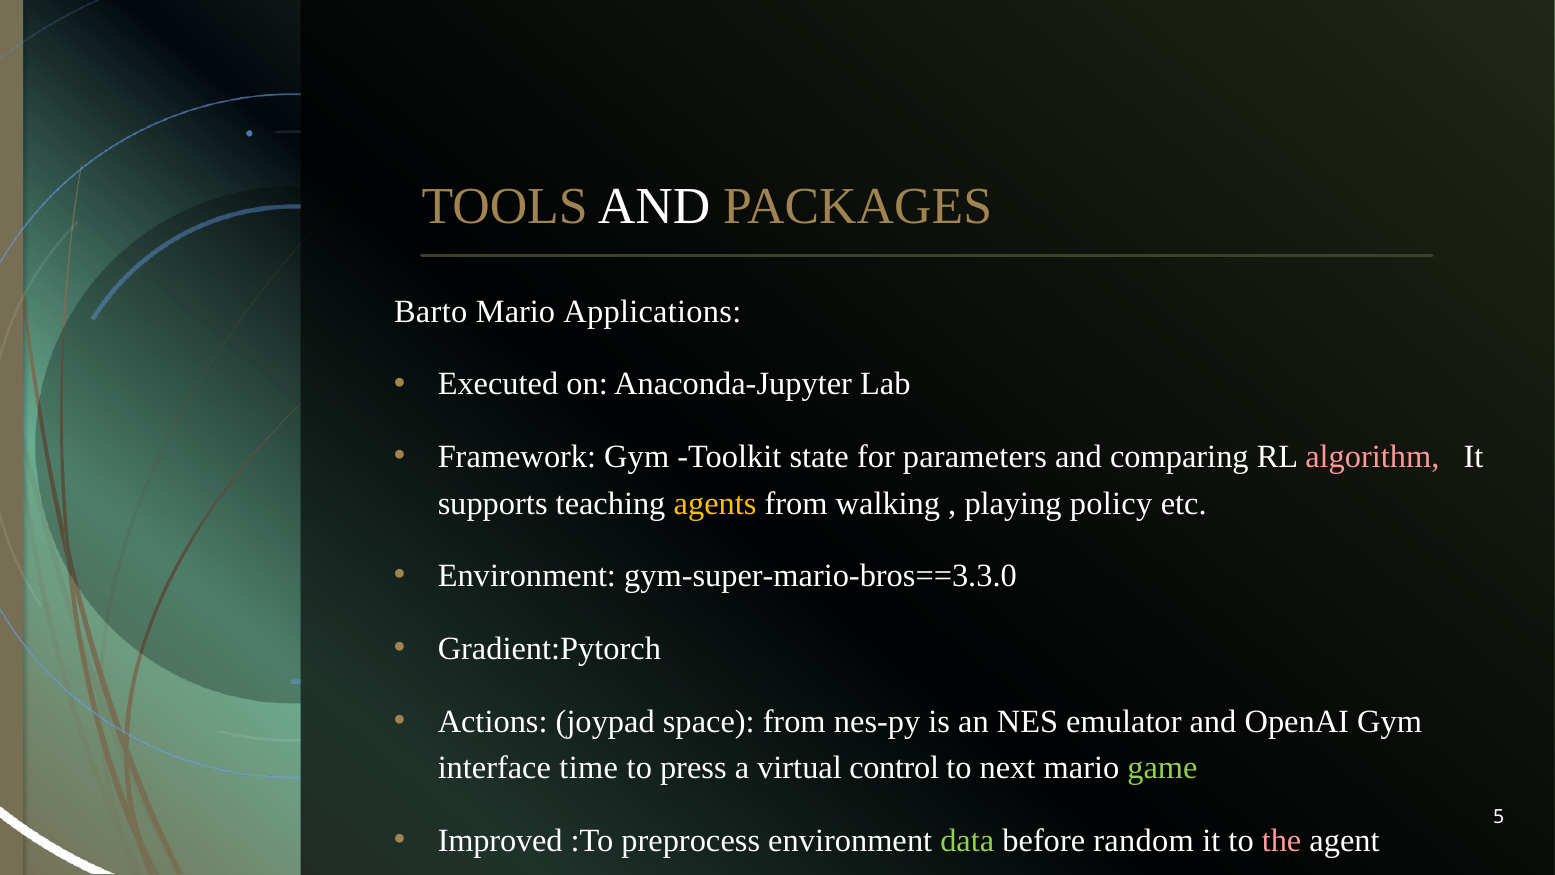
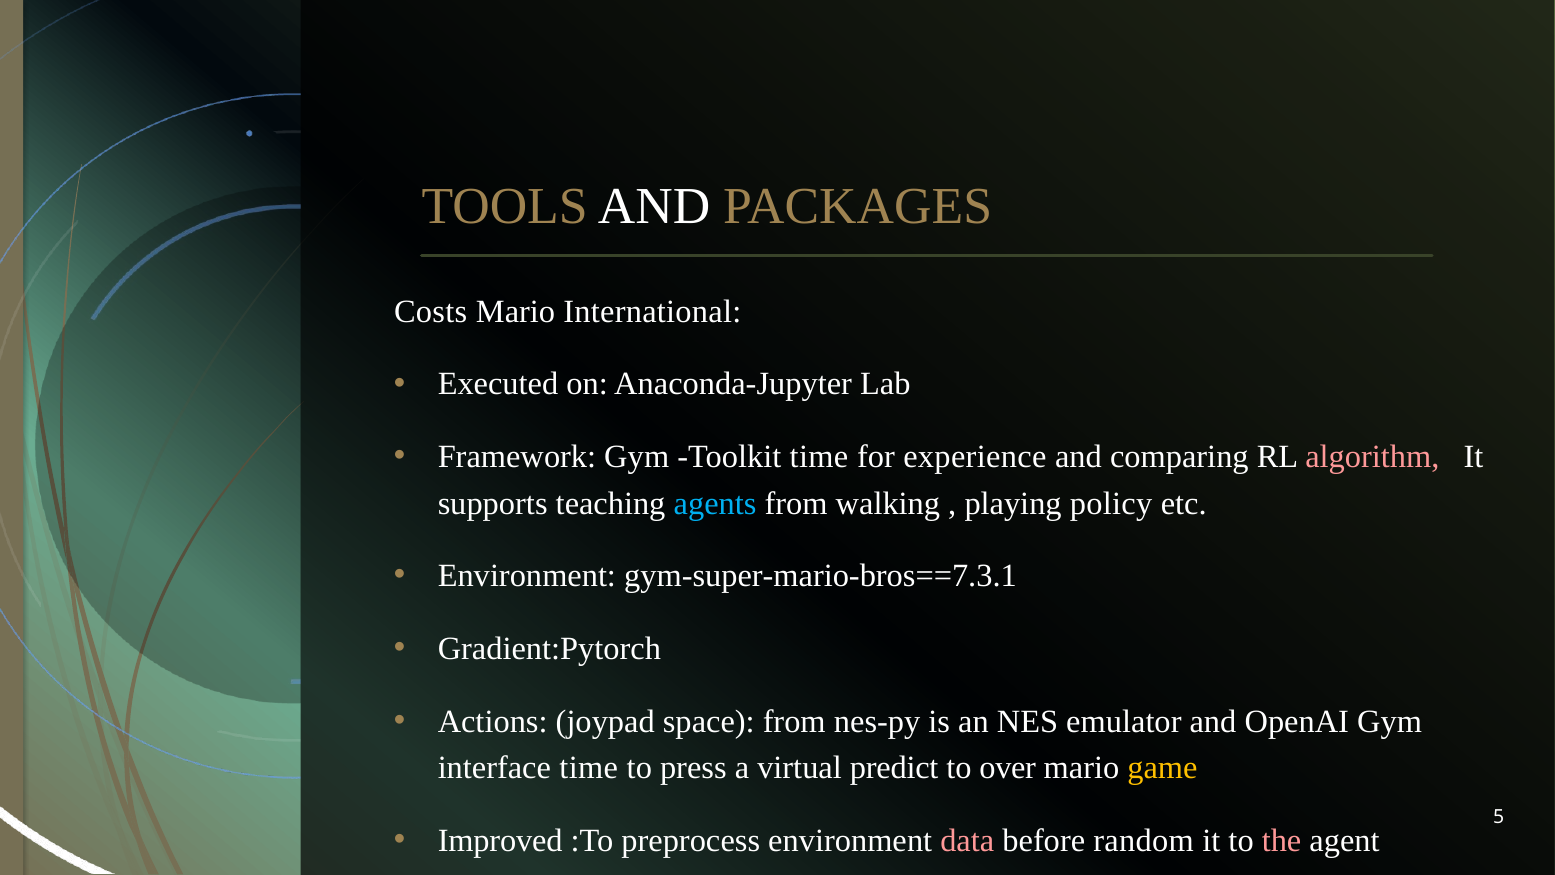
Barto: Barto -> Costs (431, 311)
Applications: Applications -> International (652, 311)
Toolkit state: state -> time (819, 457)
parameters: parameters -> experience (975, 457)
agents colour: yellow -> light blue (715, 503)
gym-super-mario-bros==3.3.0: gym-super-mario-bros==3.3.0 -> gym-super-mario-bros==7.3.1 (821, 576)
control: control -> predict (894, 768)
next: next -> over (1008, 768)
game colour: light green -> yellow (1162, 768)
data colour: light green -> pink (967, 840)
